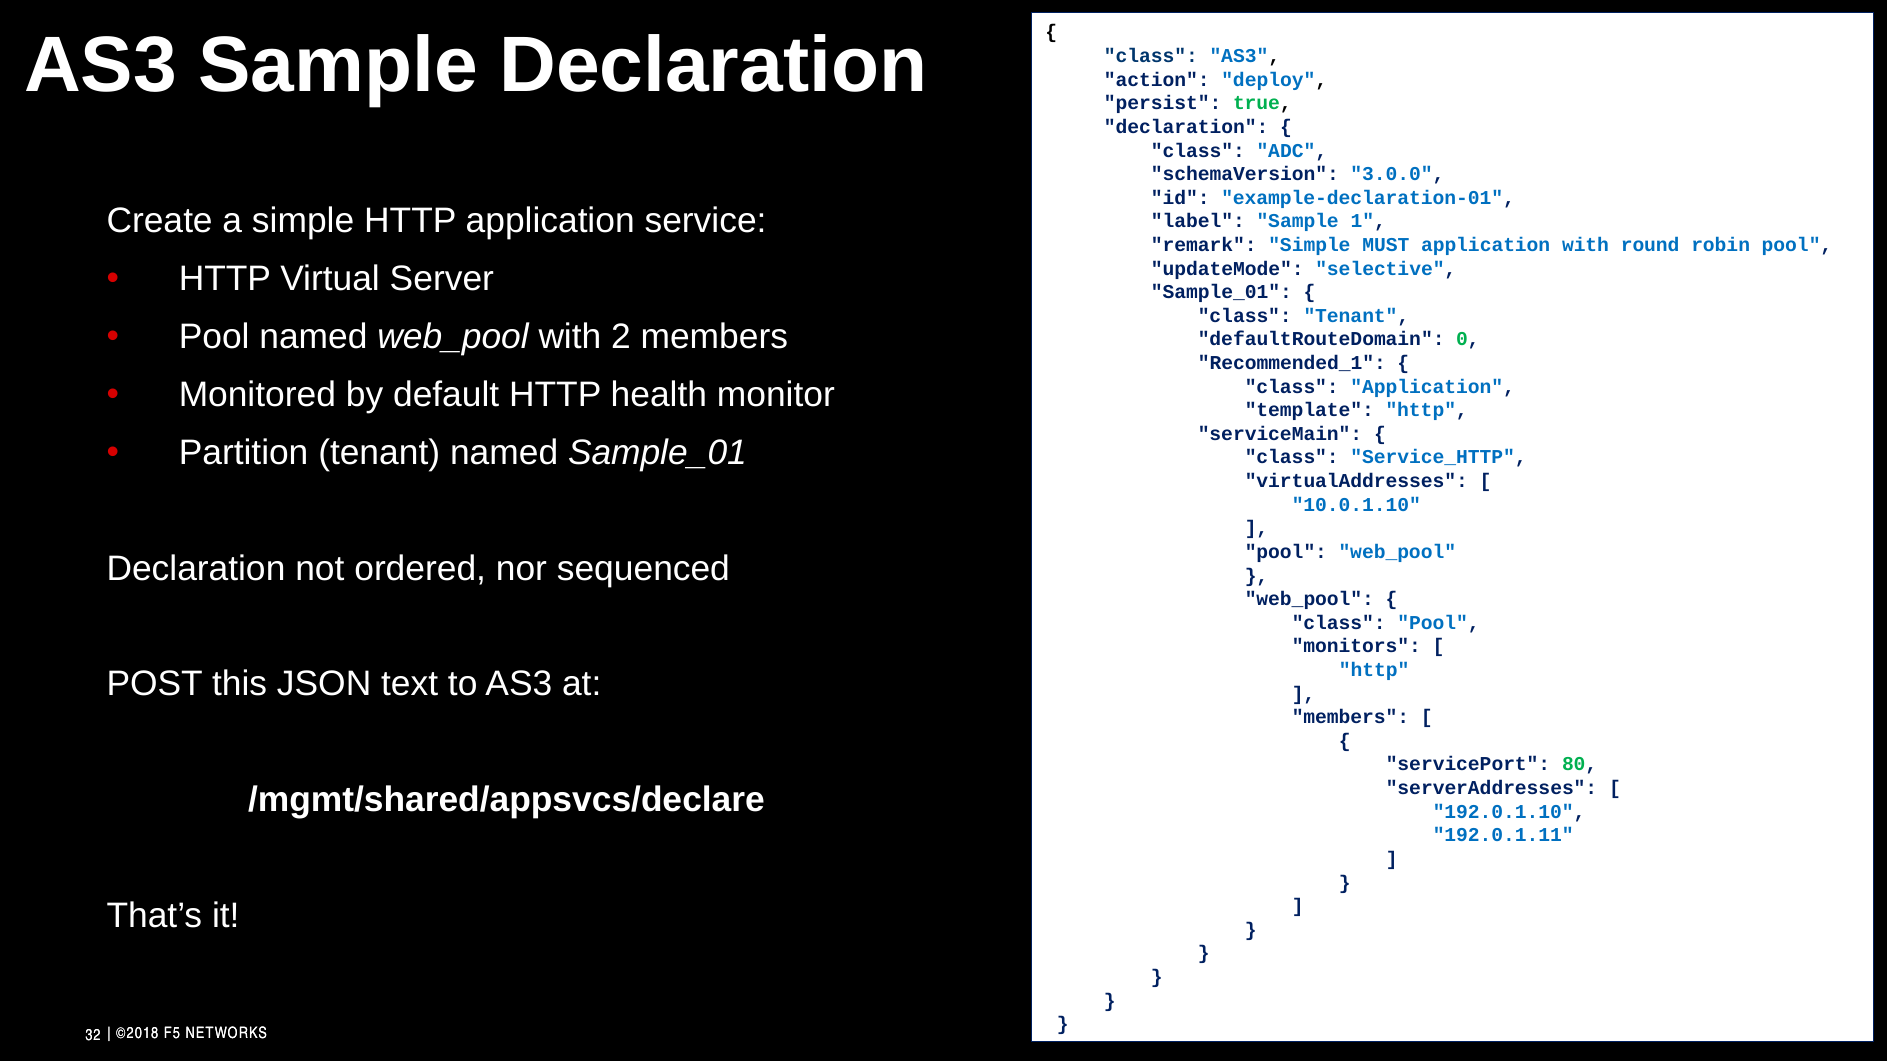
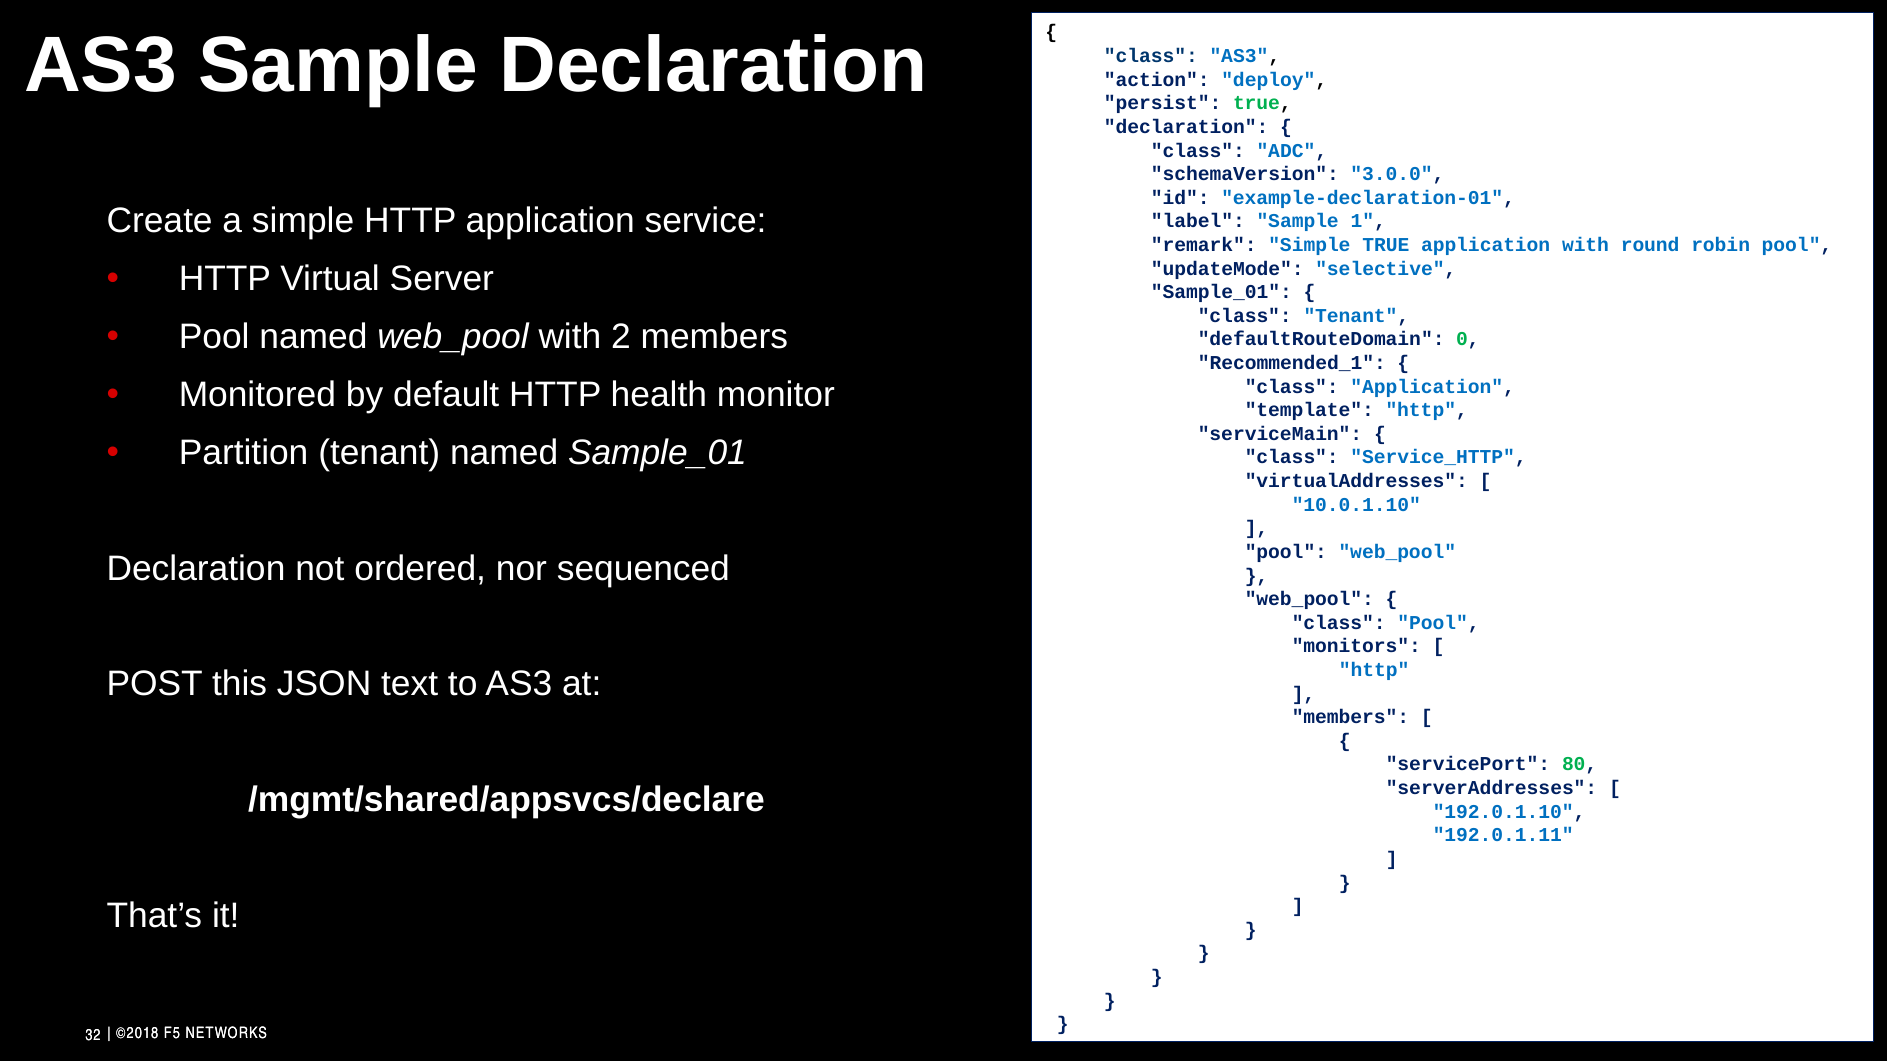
Simple MUST: MUST -> TRUE (1386, 245)
